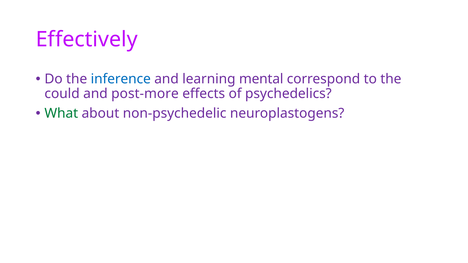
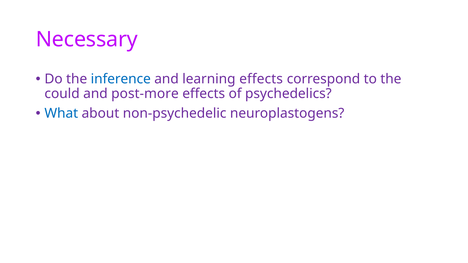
Effectively: Effectively -> Necessary (87, 39)
learning mental: mental -> effects (261, 79)
What colour: green -> blue (61, 113)
